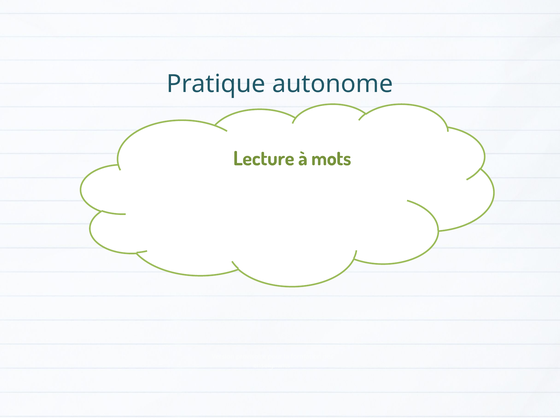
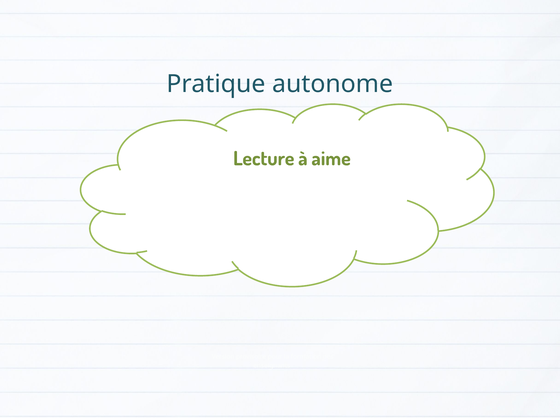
mots: mots -> aime (331, 159)
